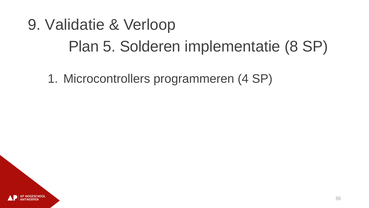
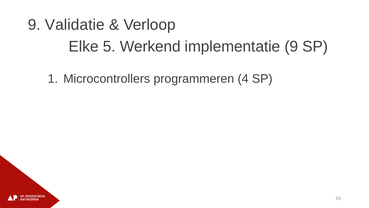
Plan: Plan -> Elke (84, 46)
Solderen: Solderen -> Werkend (150, 46)
implementatie 8: 8 -> 9 (291, 46)
